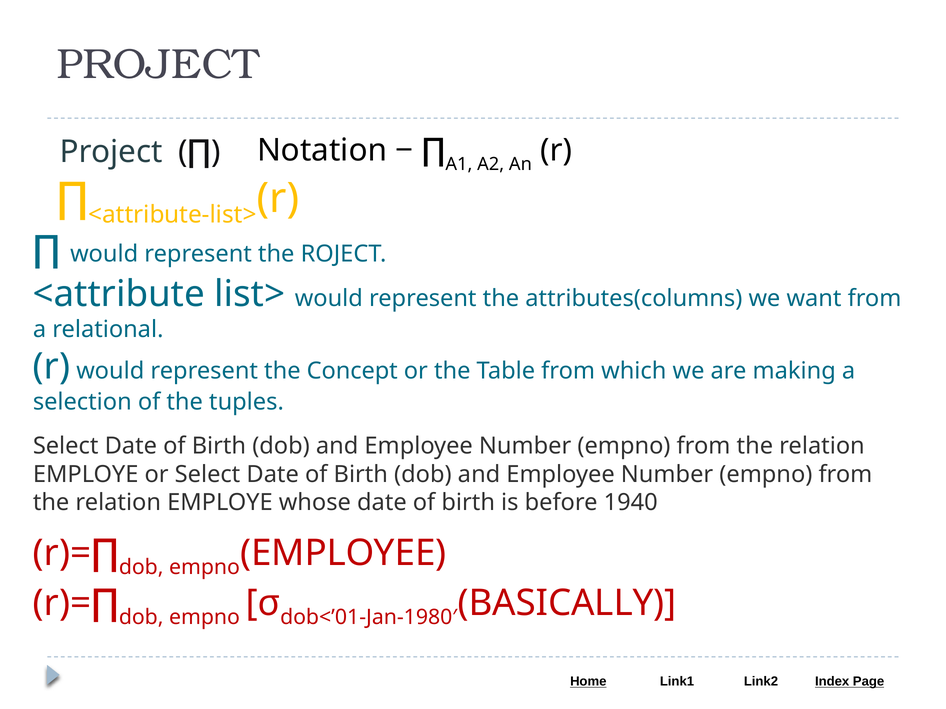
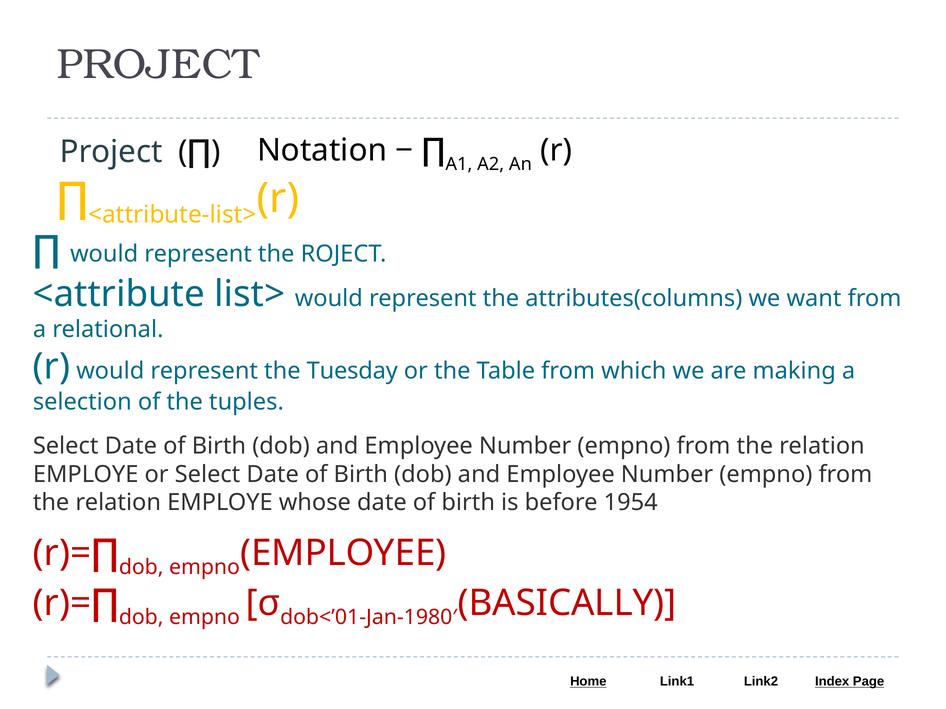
Concept: Concept -> Tuesday (352, 371)
1940: 1940 -> 1954 (631, 503)
